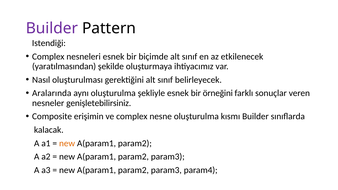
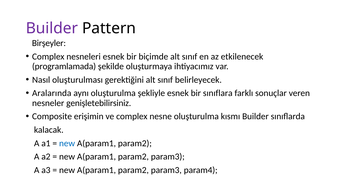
Istendiği: Istendiği -> Birşeyler (49, 43)
yaratılmasından: yaratılmasından -> programlamada (64, 66)
örneğini: örneğini -> sınıflara (218, 93)
new colour: orange -> blue (67, 143)
